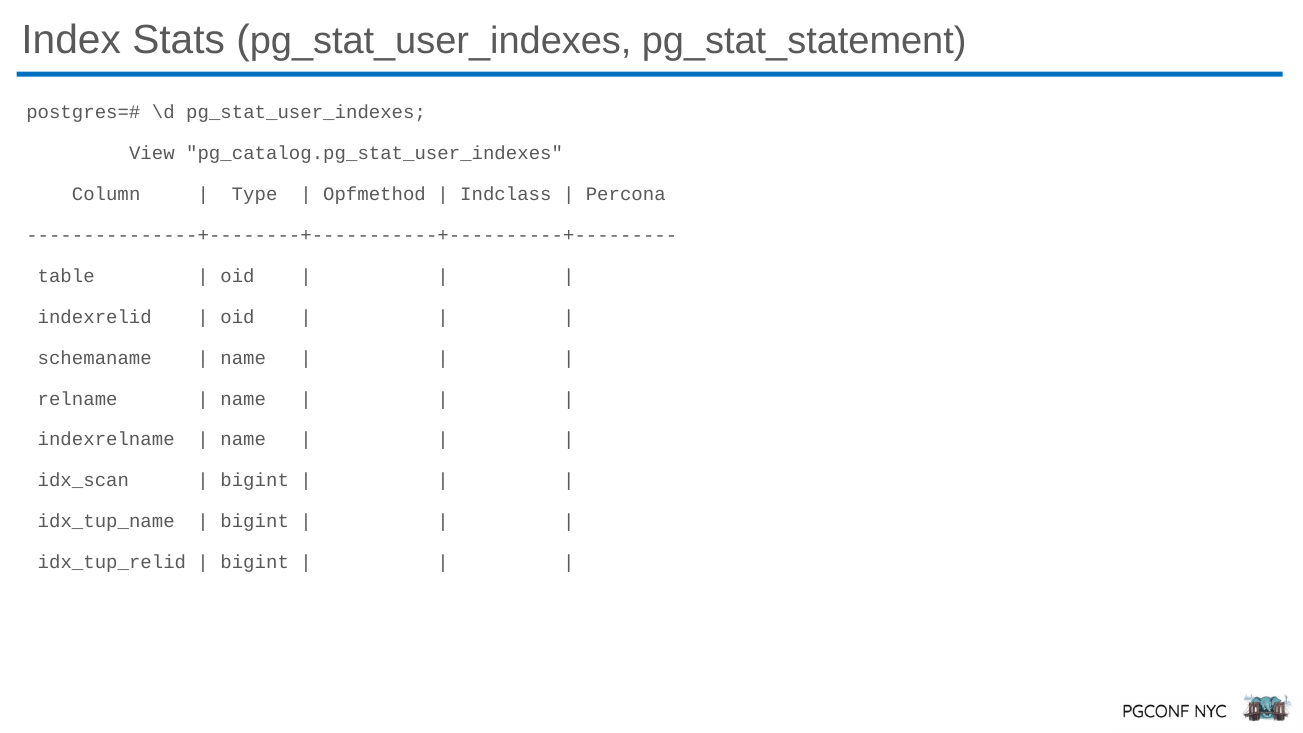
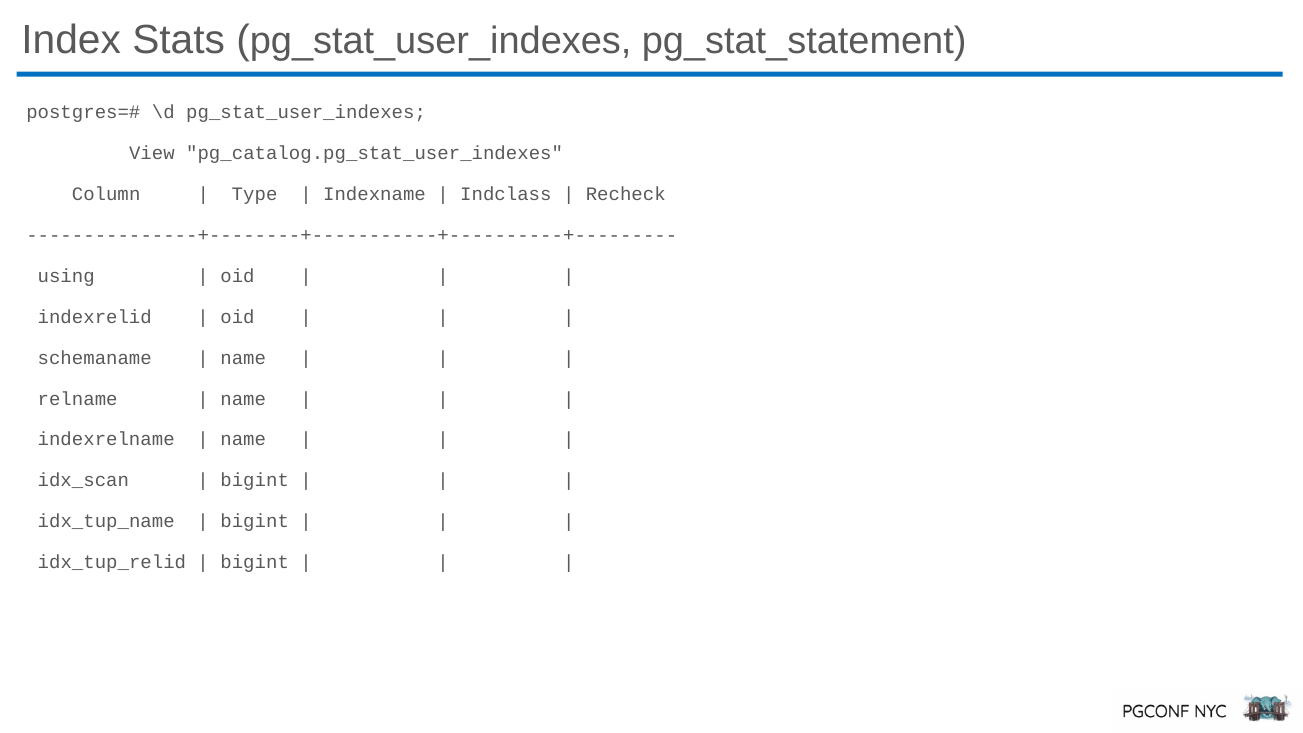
Opfmethod: Opfmethod -> Indexname (375, 194)
Percona: Percona -> Recheck (626, 194)
table: table -> using (66, 276)
